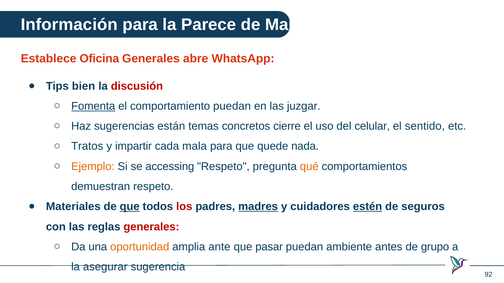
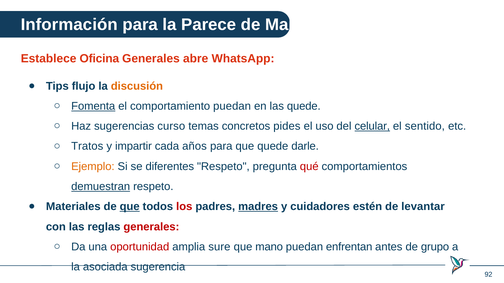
bien: bien -> flujo (84, 86)
discusión colour: red -> orange (137, 86)
las juzgar: juzgar -> quede (304, 106)
están: están -> curso (171, 126)
cierre: cierre -> pides (287, 126)
celular underline: none -> present (372, 126)
cada mala: mala -> años (195, 147)
nada: nada -> darle (305, 147)
accessing: accessing -> diferentes (170, 167)
qué colour: orange -> red (309, 167)
demuestran underline: none -> present (101, 187)
estén underline: present -> none (368, 207)
seguros: seguros -> levantar (423, 207)
oportunidad colour: orange -> red (140, 247)
ante: ante -> sure (219, 247)
pasar: pasar -> mano (269, 247)
ambiente: ambiente -> enfrentan (349, 247)
asegurar: asegurar -> asociada (105, 267)
